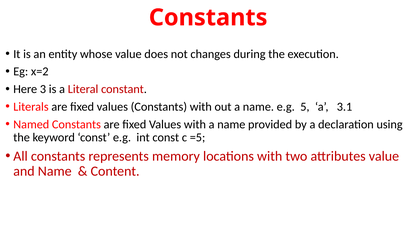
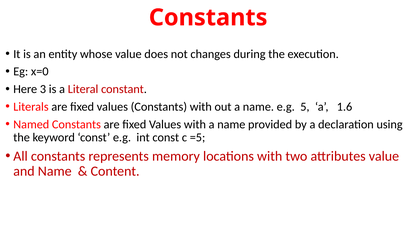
x=2: x=2 -> x=0 (40, 71)
3.1: 3.1 -> 1.6 (345, 107)
